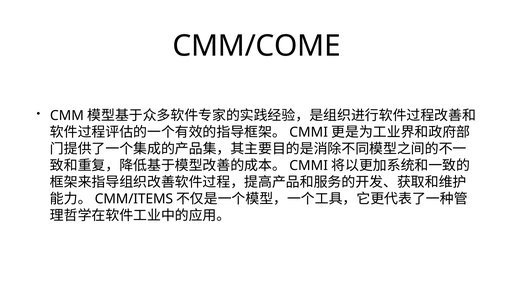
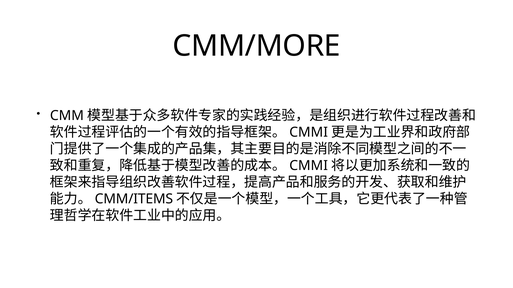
CMM/COME: CMM/COME -> CMM/MORE (257, 46)
